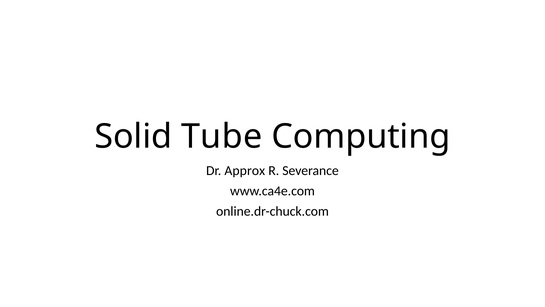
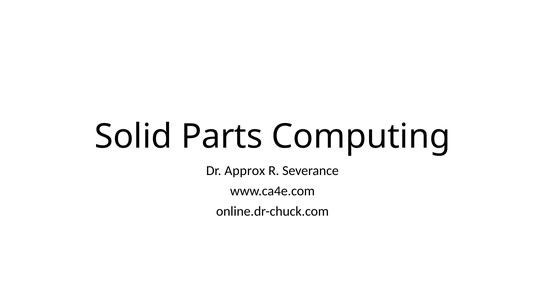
Tube: Tube -> Parts (222, 136)
